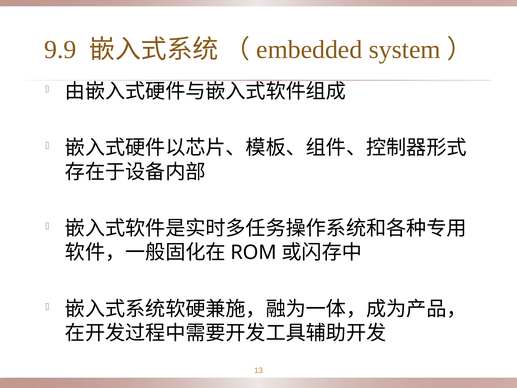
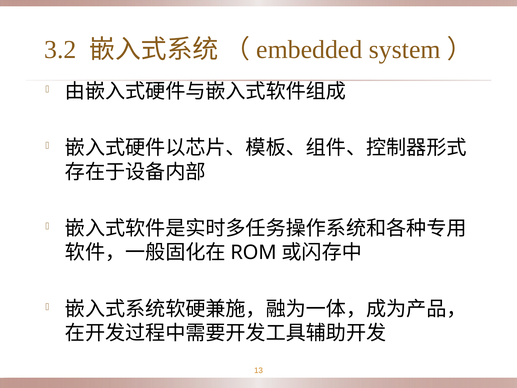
9.9: 9.9 -> 3.2 (60, 50)
